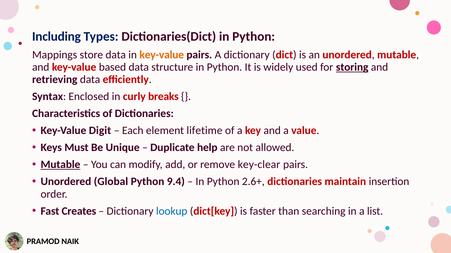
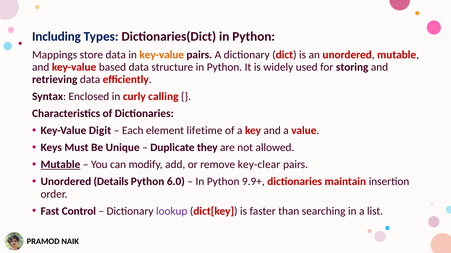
storing underline: present -> none (352, 67)
breaks: breaks -> calling (163, 97)
help: help -> they (207, 148)
Global: Global -> Details (111, 182)
9.4: 9.4 -> 6.0 (176, 182)
2.6+: 2.6+ -> 9.9+ (253, 182)
Creates: Creates -> Control (79, 212)
lookup colour: blue -> purple (172, 212)
